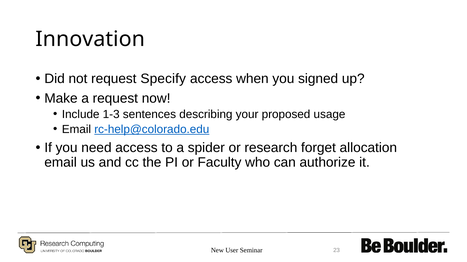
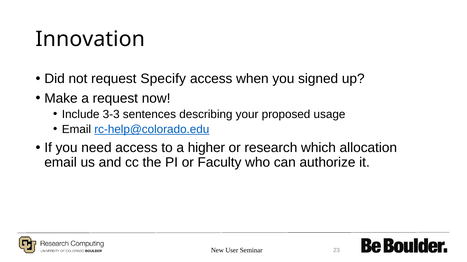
1-3: 1-3 -> 3-3 (111, 115)
spider: spider -> higher (206, 148)
forget: forget -> which (318, 148)
